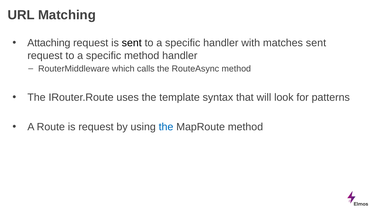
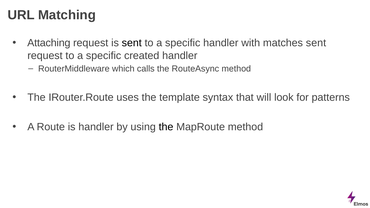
specific method: method -> created (142, 56)
is request: request -> handler (96, 127)
the colour: blue -> black (166, 127)
